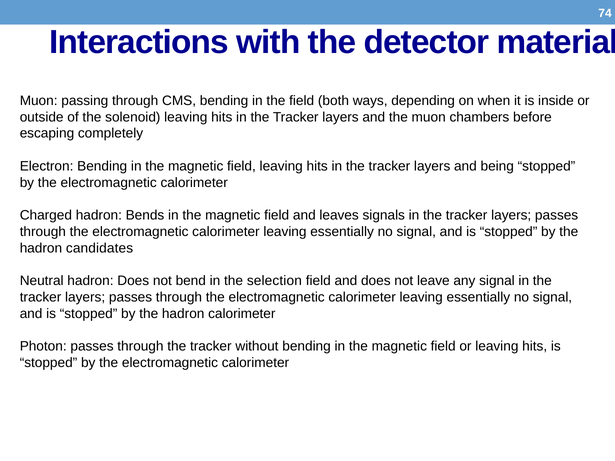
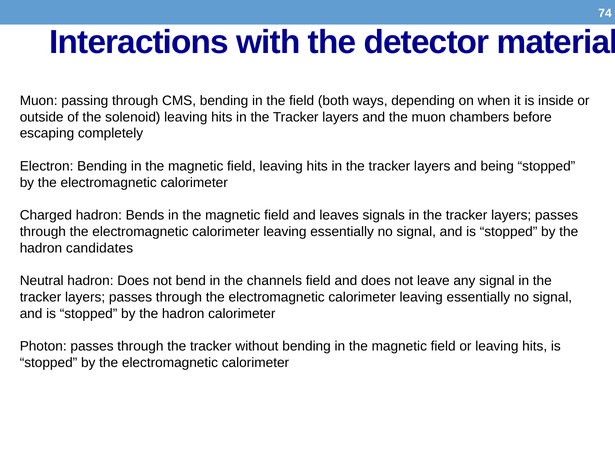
selection: selection -> channels (274, 281)
